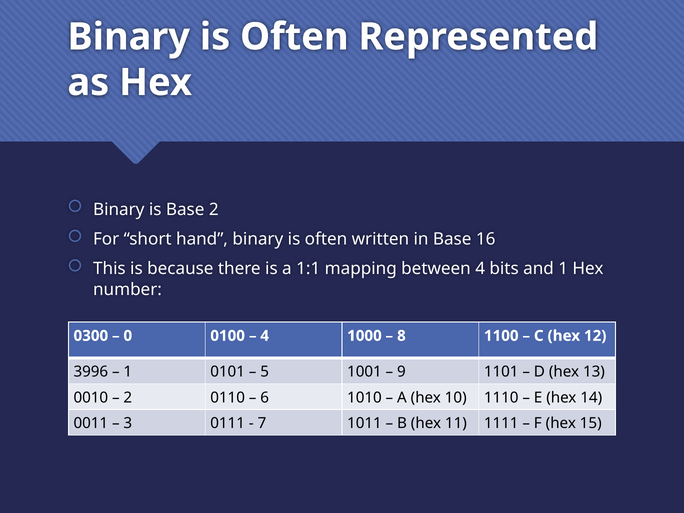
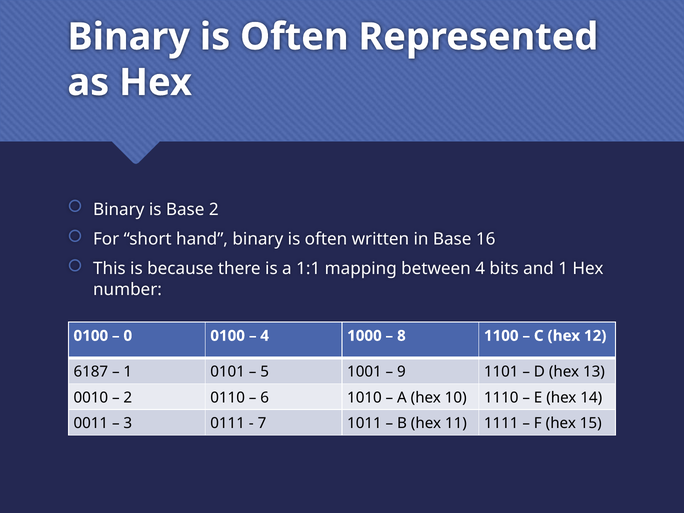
0300: 0300 -> 0100 (91, 336)
3996: 3996 -> 6187 (91, 372)
